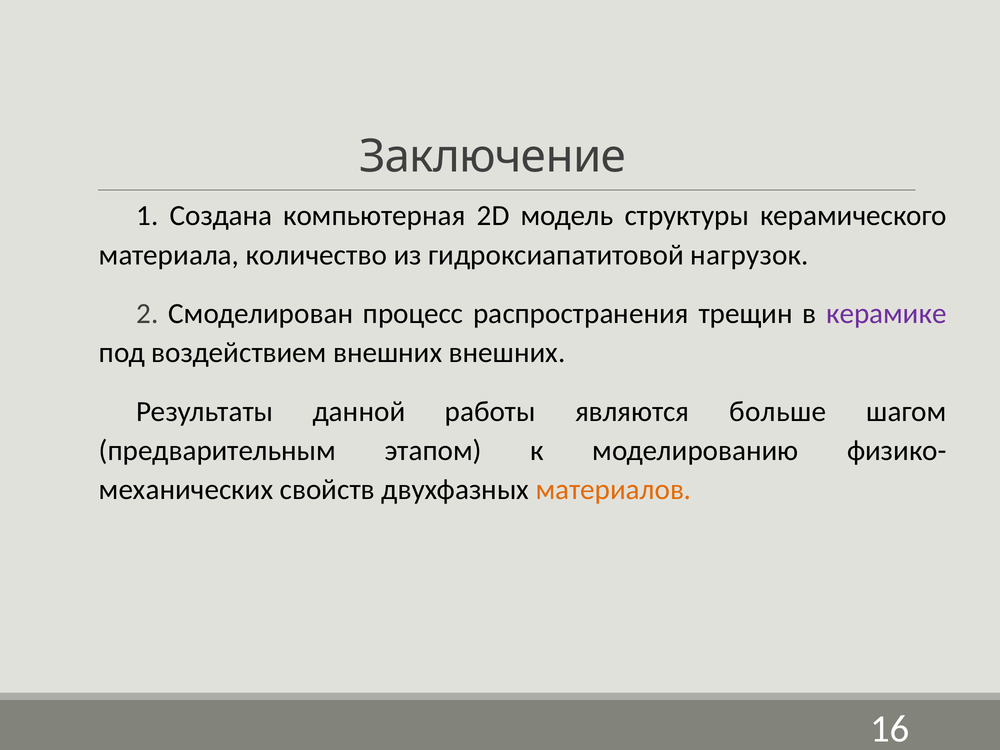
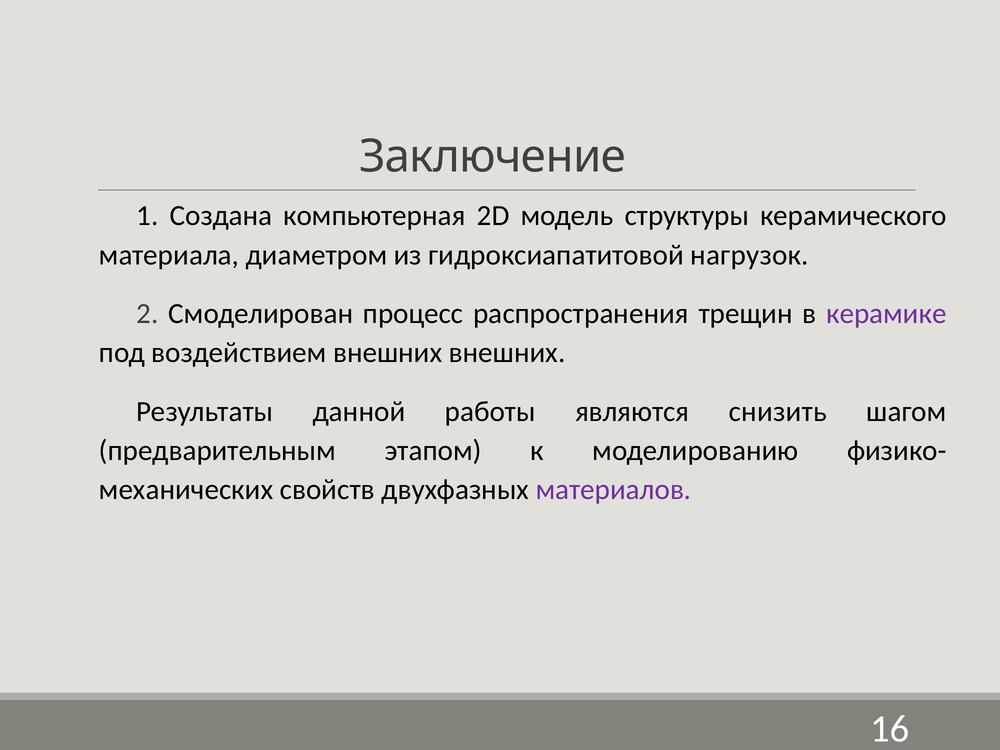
количество: количество -> диаметром (316, 255)
больше: больше -> снизить (778, 411)
материалов colour: orange -> purple (613, 490)
